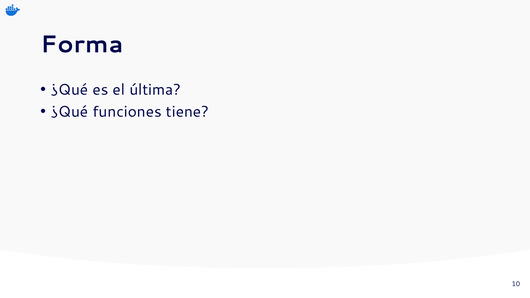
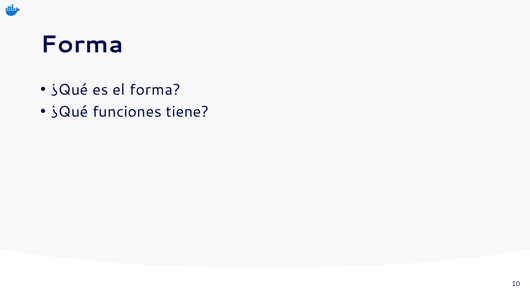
el última: última -> forma (155, 90)
